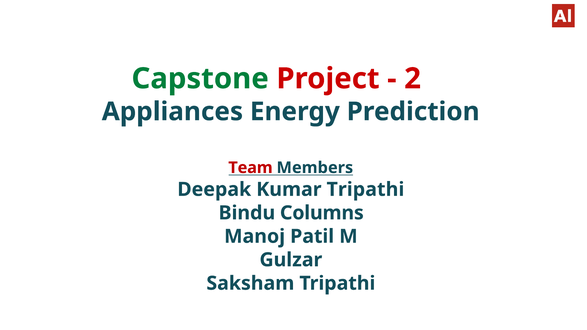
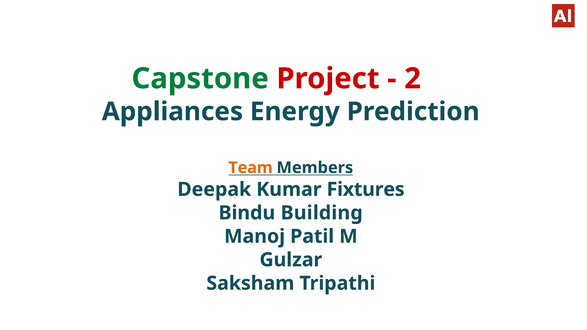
Team colour: red -> orange (251, 168)
Kumar Tripathi: Tripathi -> Fixtures (366, 190)
Columns: Columns -> Building (322, 213)
